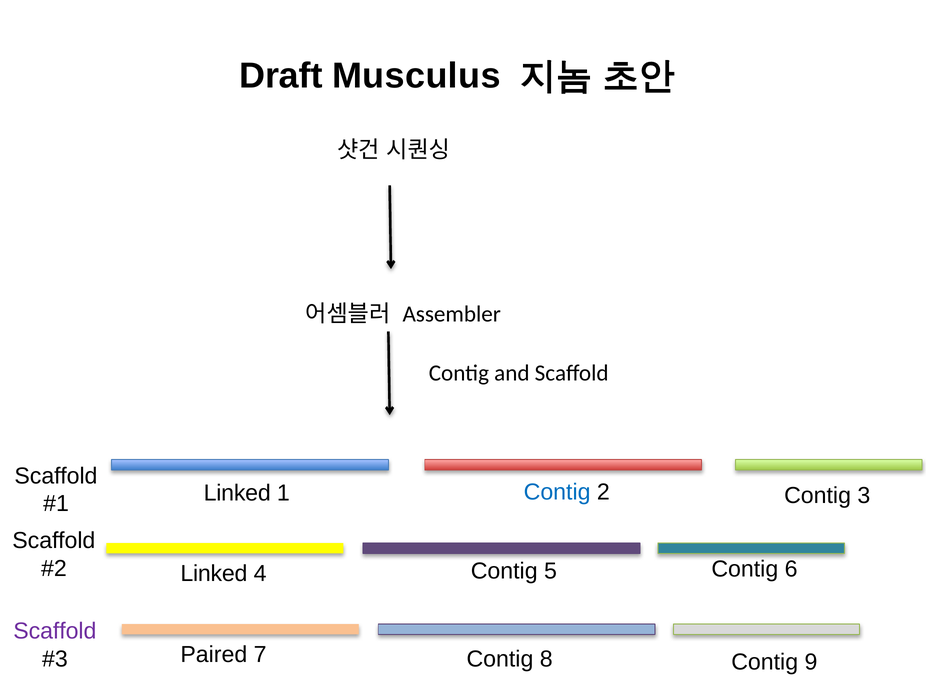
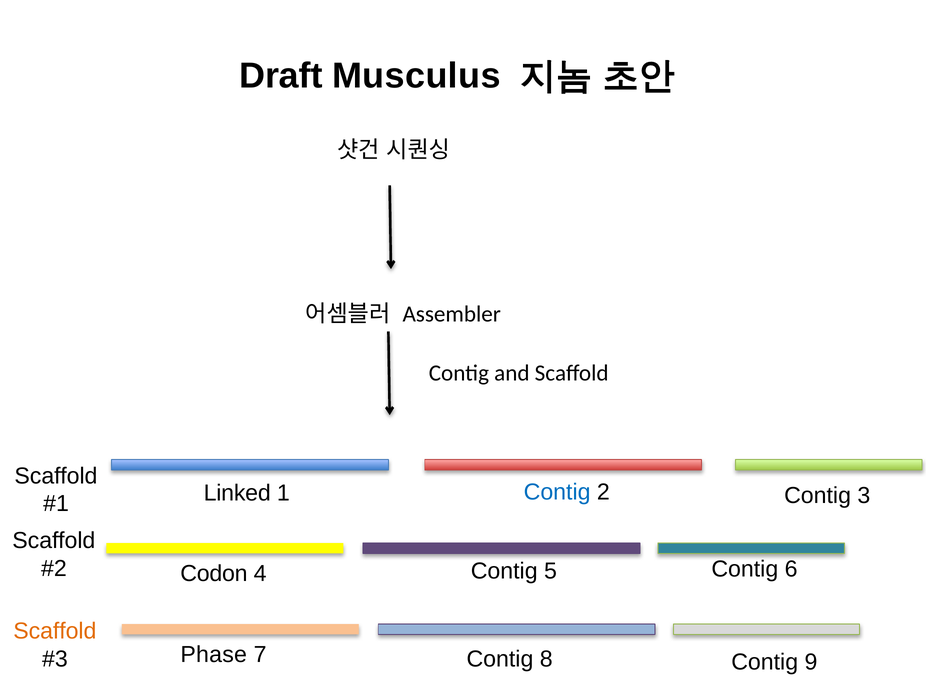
Linked: Linked -> Codon (214, 573)
Scaffold colour: purple -> orange (55, 631)
Paired: Paired -> Phase (214, 654)
